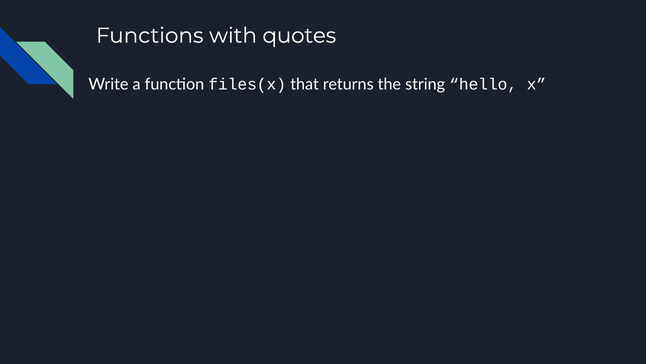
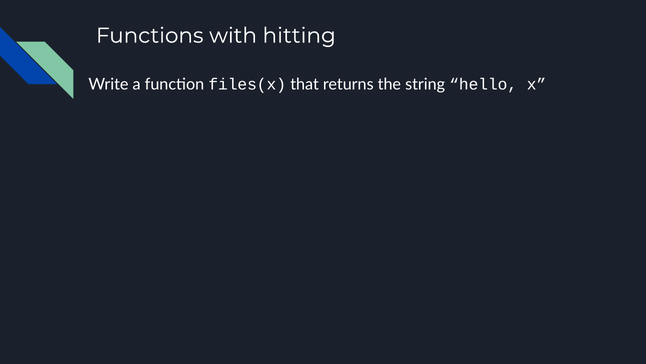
quotes: quotes -> hitting (299, 36)
